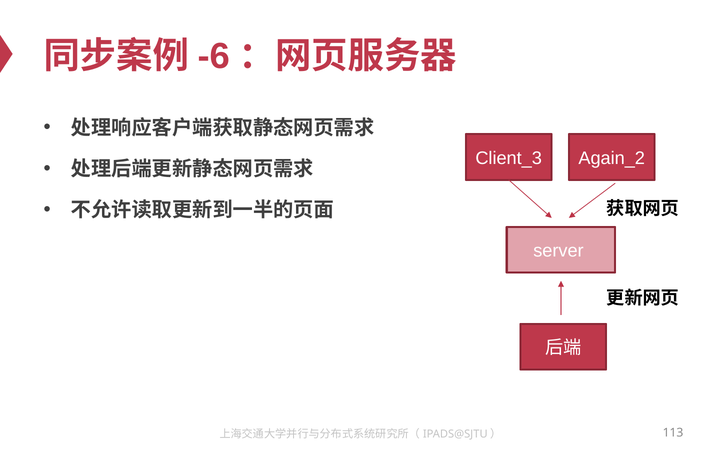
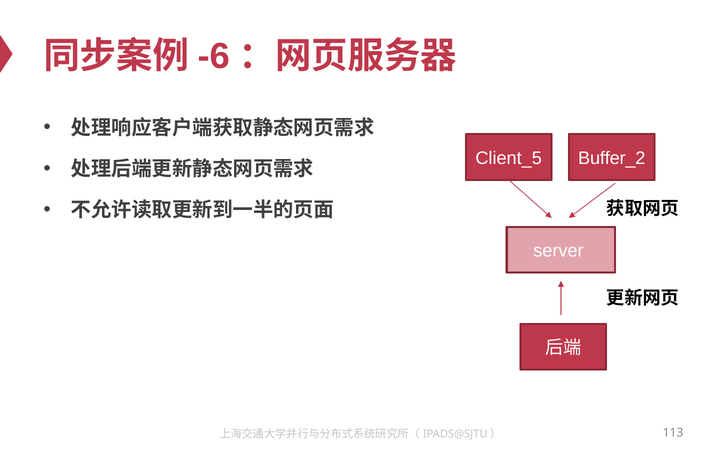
Client_3: Client_3 -> Client_5 (509, 158)
Again_2: Again_2 -> Buffer_2 (612, 158)
